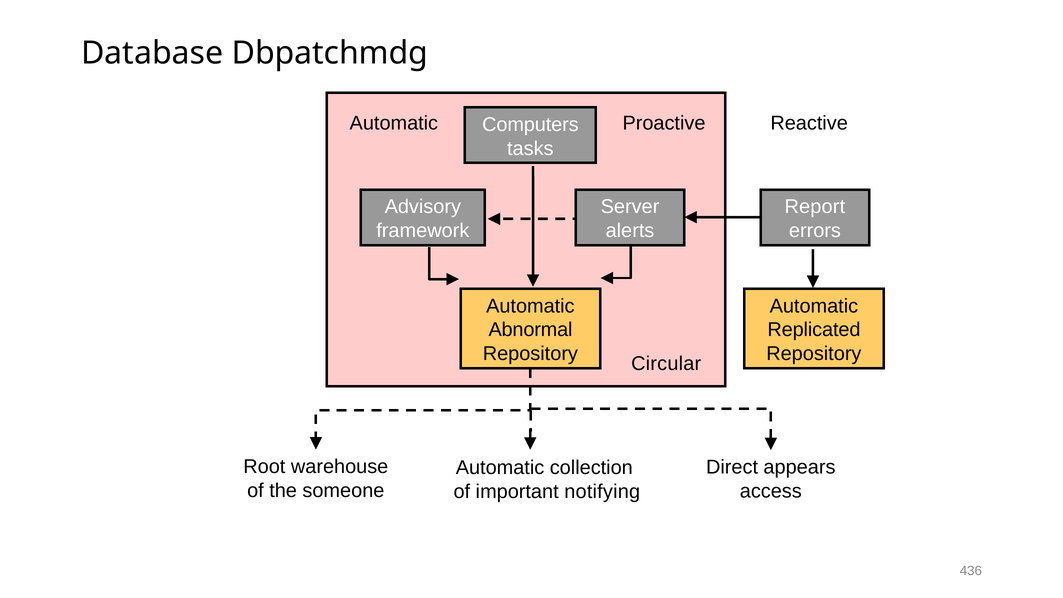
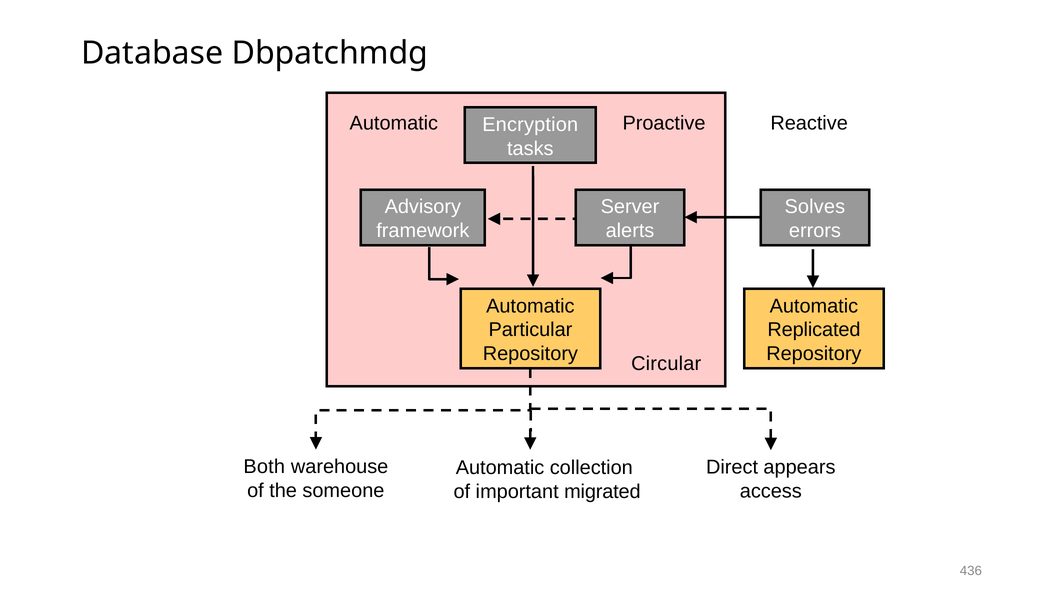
Computers: Computers -> Encryption (530, 125)
Report: Report -> Solves (815, 207)
Abnormal: Abnormal -> Particular (530, 330)
Root: Root -> Both (264, 467)
notifying: notifying -> migrated (602, 492)
